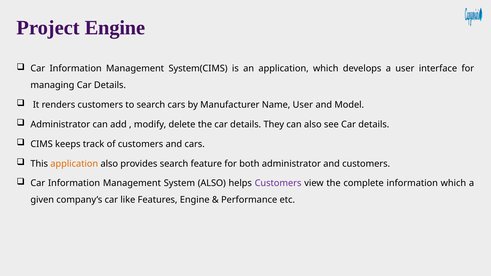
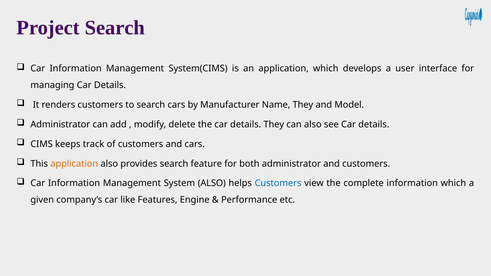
Project Engine: Engine -> Search (115, 28)
Name User: User -> They (303, 105)
Customers colour: purple -> blue (278, 183)
